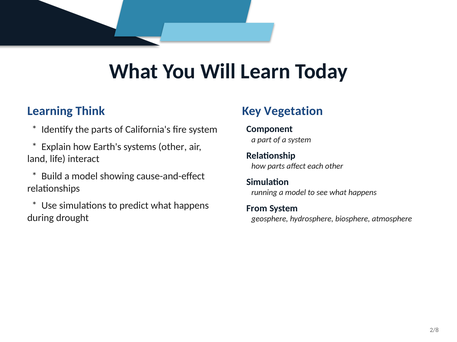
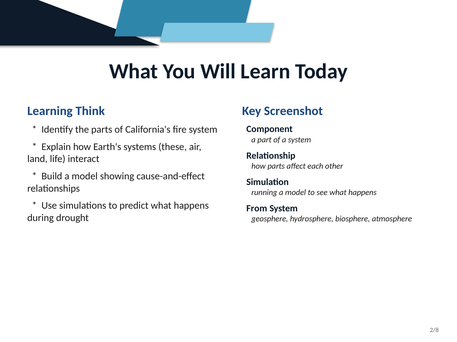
Vegetation: Vegetation -> Screenshot (293, 111)
systems other: other -> these (173, 147)
